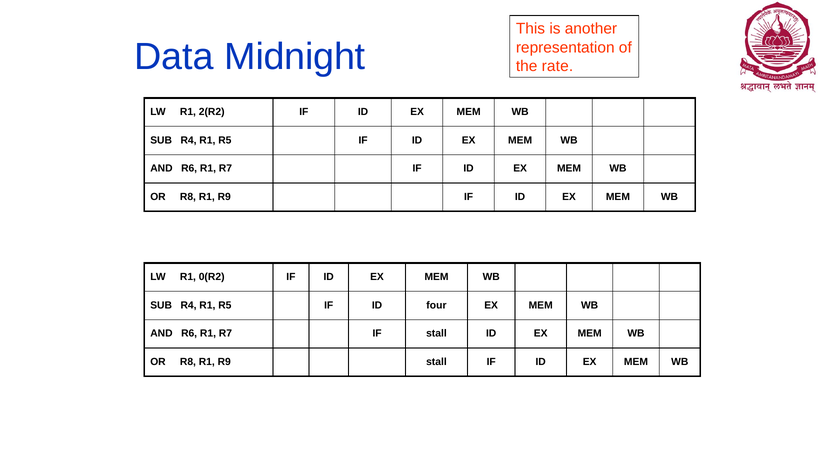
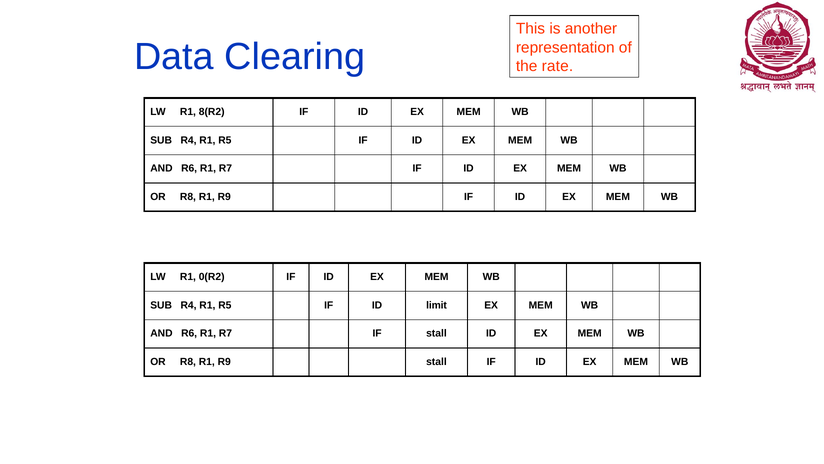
Midnight: Midnight -> Clearing (295, 57)
2(R2: 2(R2 -> 8(R2 (212, 112)
four: four -> limit (437, 305)
